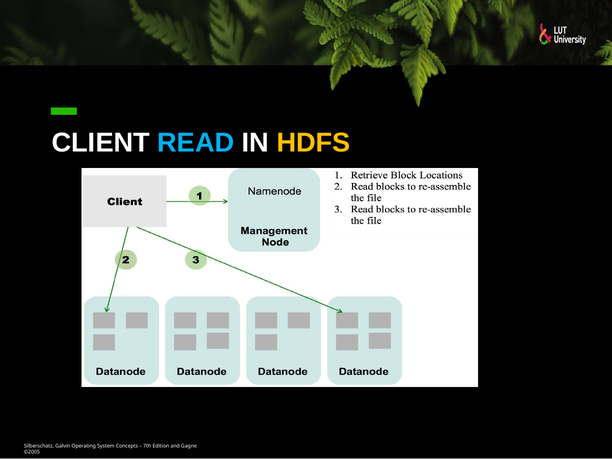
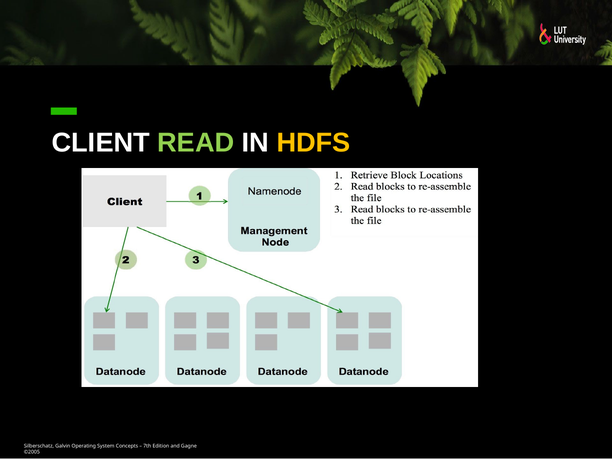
READ colour: light blue -> light green (196, 143)
